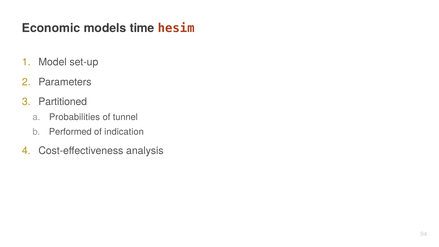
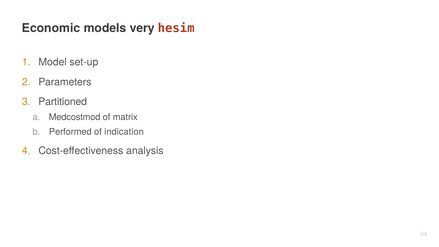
time: time -> very (142, 28)
Probabilities: Probabilities -> Medcostmod (75, 117)
tunnel: tunnel -> matrix (125, 117)
